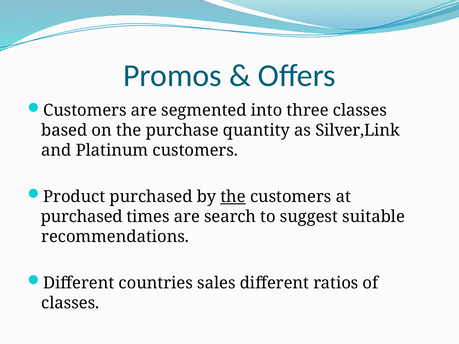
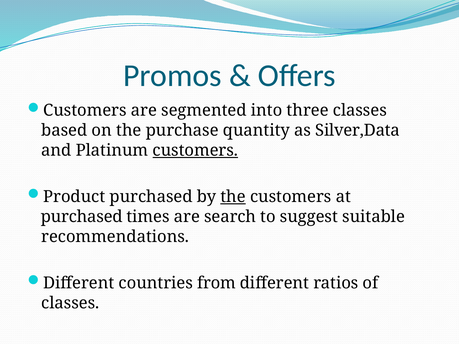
Silver,Link: Silver,Link -> Silver,Data (358, 130)
customers underline: none -> present (195, 150)
sales: sales -> from (216, 283)
